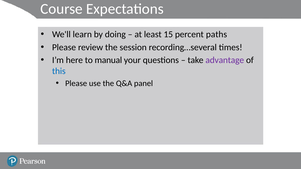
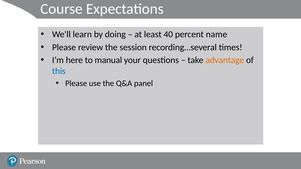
15: 15 -> 40 (168, 34)
paths: paths -> name (217, 34)
advantage colour: purple -> orange (225, 60)
